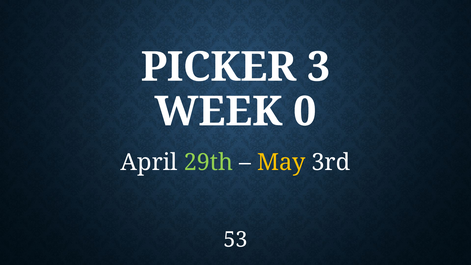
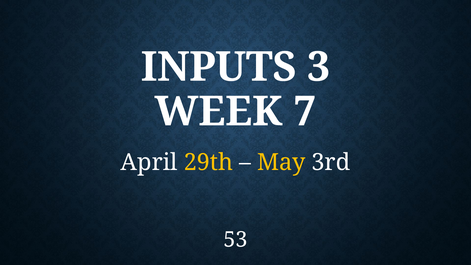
PICKER: PICKER -> INPUTS (219, 67)
0: 0 -> 7 (305, 112)
29th colour: light green -> yellow (208, 162)
